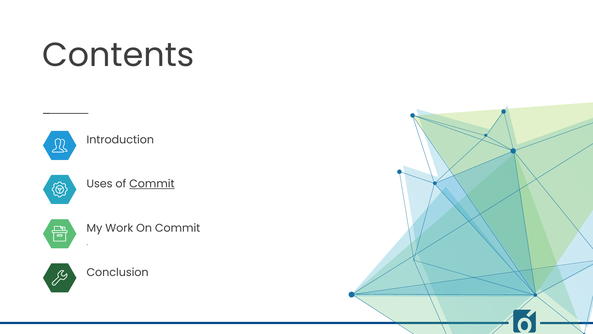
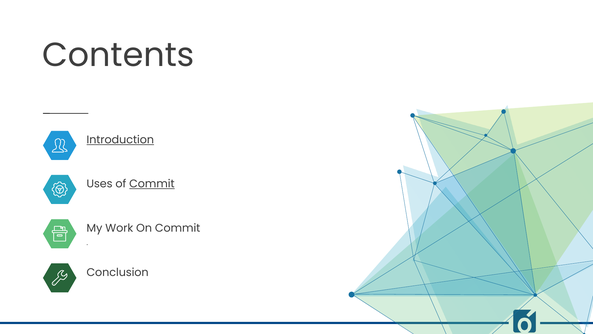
Introduction underline: none -> present (120, 140)
